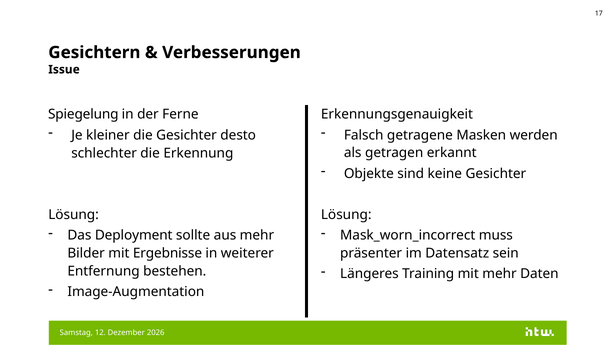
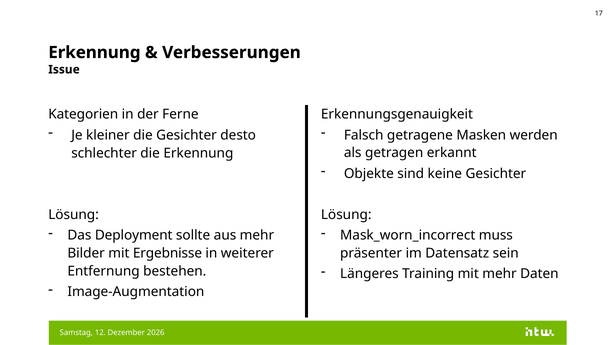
Gesichtern: Gesichtern -> Erkennung (94, 52)
Spiegelung: Spiegelung -> Kategorien (83, 114)
